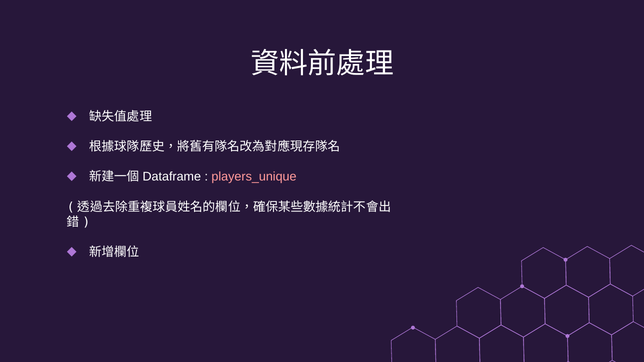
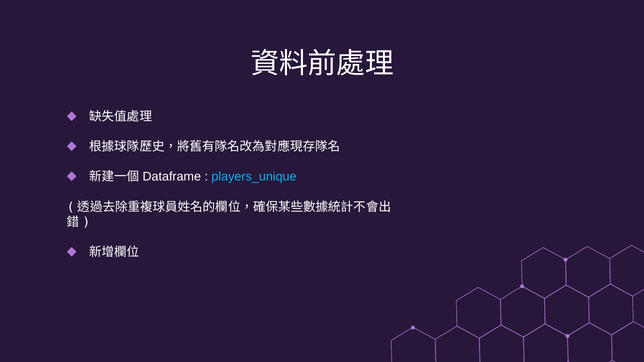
players_unique colour: pink -> light blue (254, 177)
